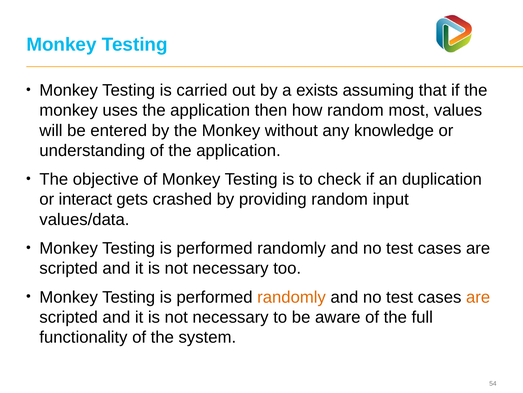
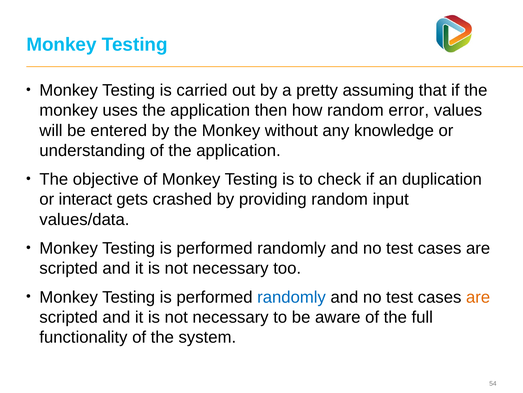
exists: exists -> pretty (317, 90)
most: most -> error (409, 110)
randomly colour: orange -> blue (292, 297)
